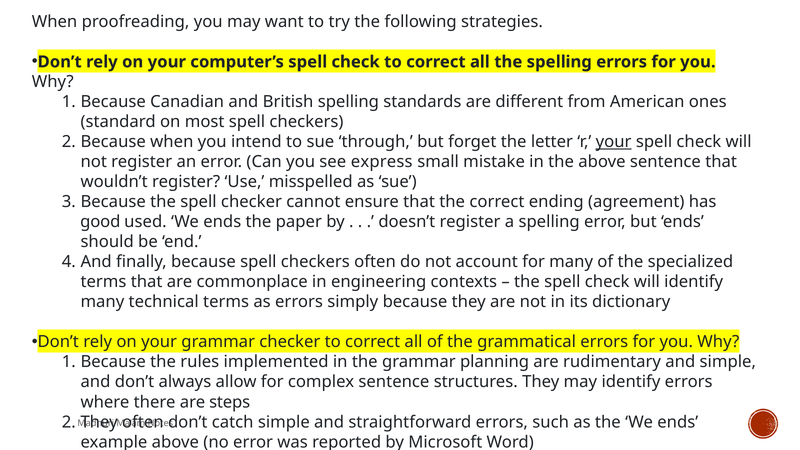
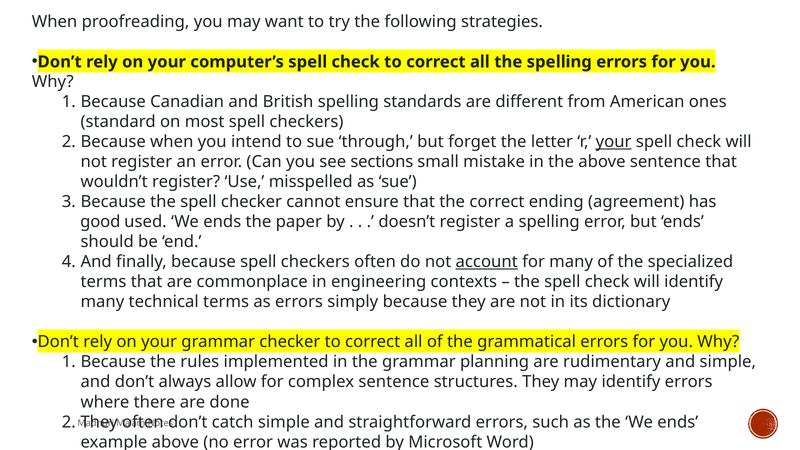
express: express -> sections (382, 162)
account underline: none -> present (487, 262)
steps: steps -> done (230, 402)
